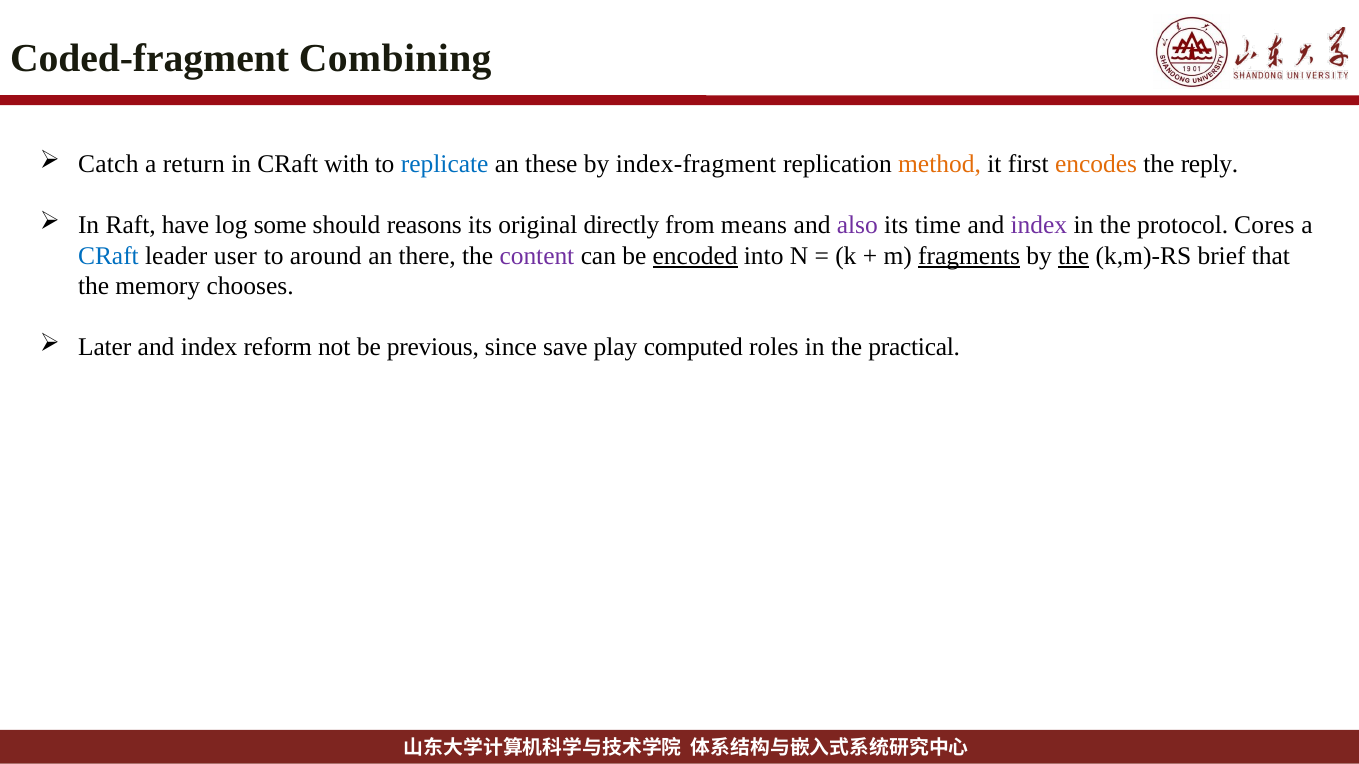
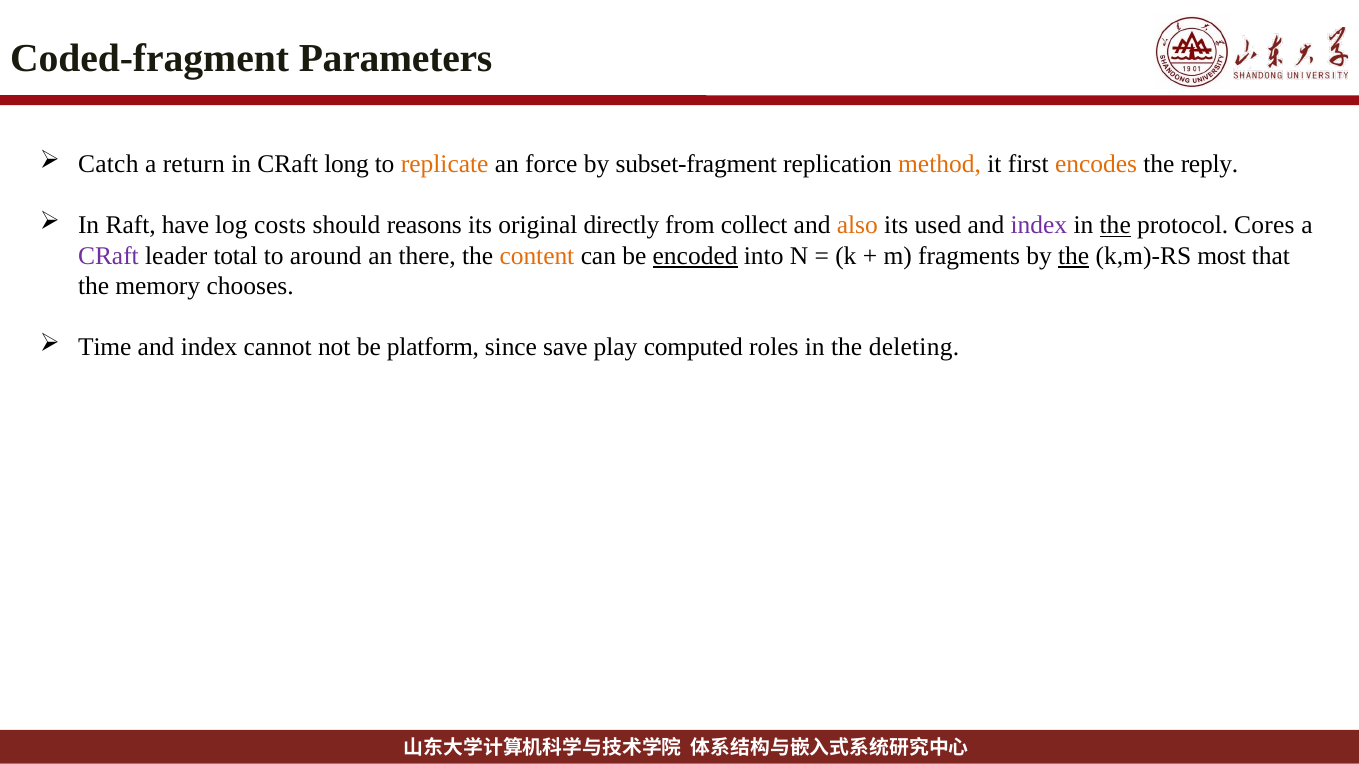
Combining: Combining -> Parameters (396, 59)
with: with -> long (347, 164)
replicate colour: blue -> orange (445, 164)
these: these -> force (551, 164)
index-fragment: index-fragment -> subset-fragment (696, 164)
some: some -> costs (280, 225)
means: means -> collect (754, 225)
also colour: purple -> orange (857, 225)
time: time -> used (938, 225)
the underline: none -> present (1115, 225)
CRaft colour: blue -> purple (108, 256)
user: user -> total (236, 256)
content colour: purple -> orange (537, 256)
fragments underline: present -> none (969, 256)
brief: brief -> most (1222, 256)
Later: Later -> Time (105, 348)
reform: reform -> cannot (278, 348)
previous: previous -> platform (433, 348)
practical: practical -> deleting (914, 348)
